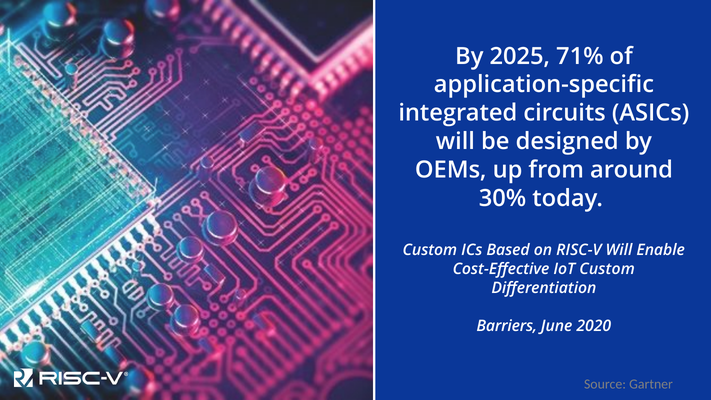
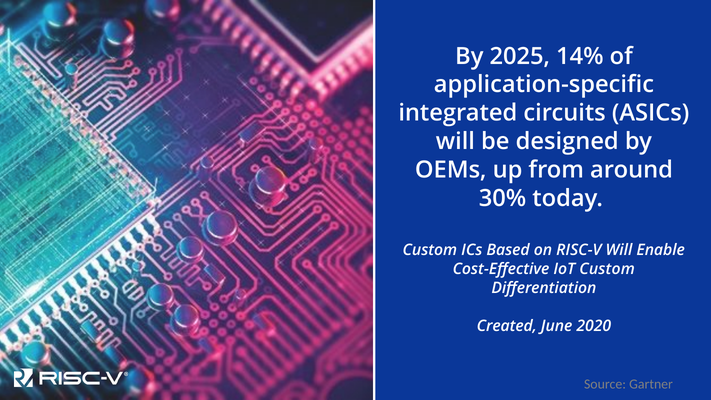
71%: 71% -> 14% (580, 56)
Barriers: Barriers -> Created (507, 326)
